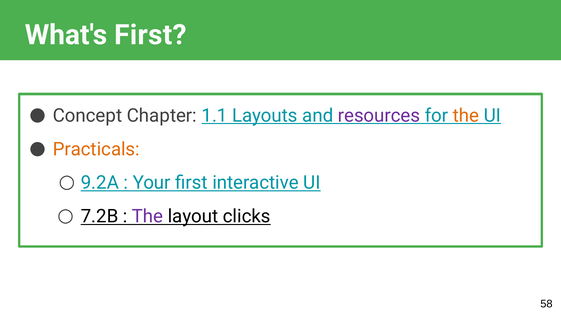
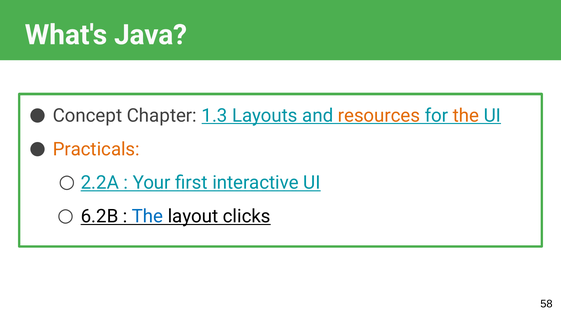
What's First: First -> Java (151, 35)
1.1: 1.1 -> 1.3 (214, 115)
resources colour: purple -> orange (379, 115)
9.2A: 9.2A -> 2.2A (100, 183)
7.2B: 7.2B -> 6.2B (100, 216)
The colour: purple -> blue (147, 216)
